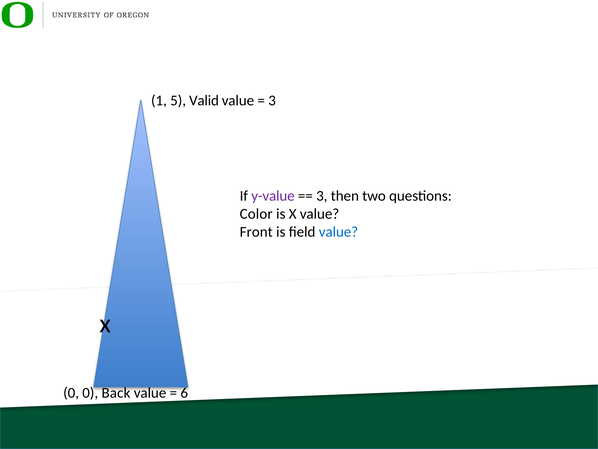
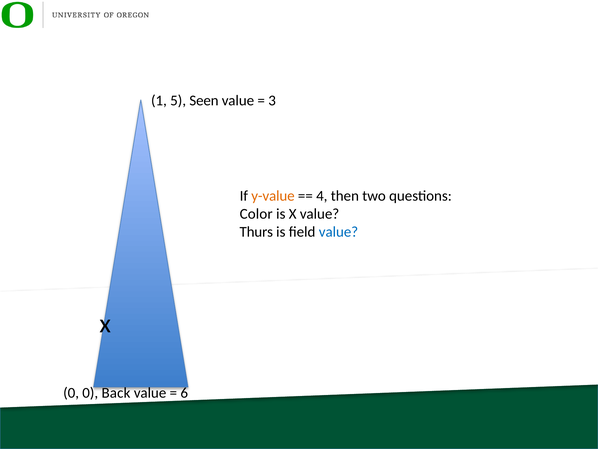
Valid: Valid -> Seen (204, 101)
y-value colour: purple -> orange (273, 196)
3: 3 -> 4 (322, 196)
Front: Front -> Thurs (256, 232)
